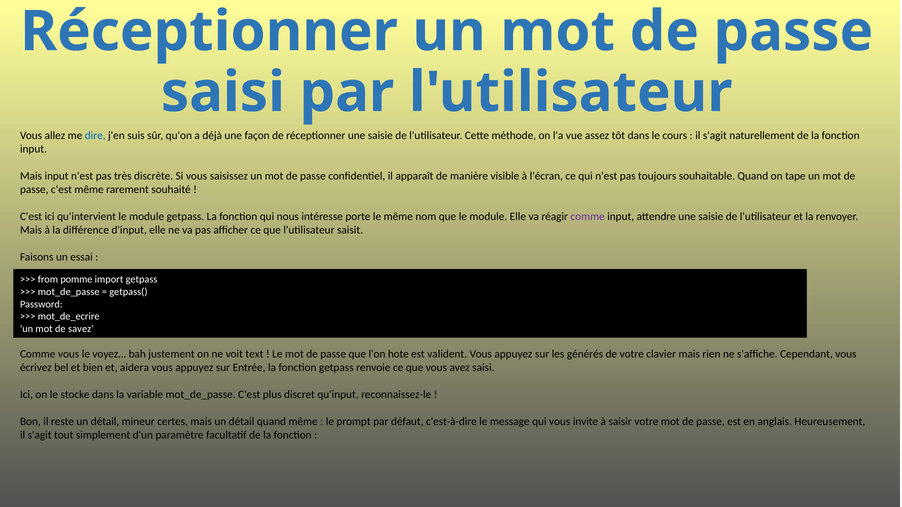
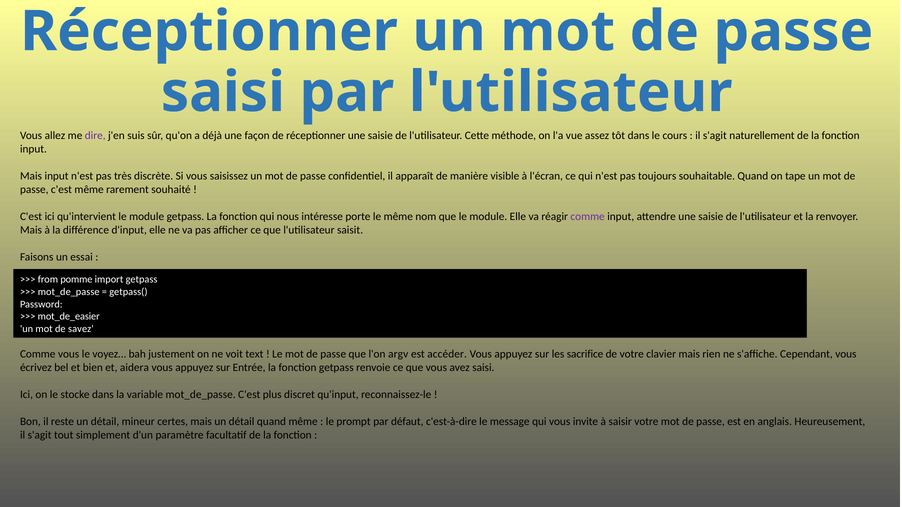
dire colour: blue -> purple (95, 136)
mot_de_ecrire: mot_de_ecrire -> mot_de_easier (69, 317)
hote: hote -> argv (398, 354)
valident: valident -> accéder (447, 354)
générés: générés -> sacrifice (585, 354)
